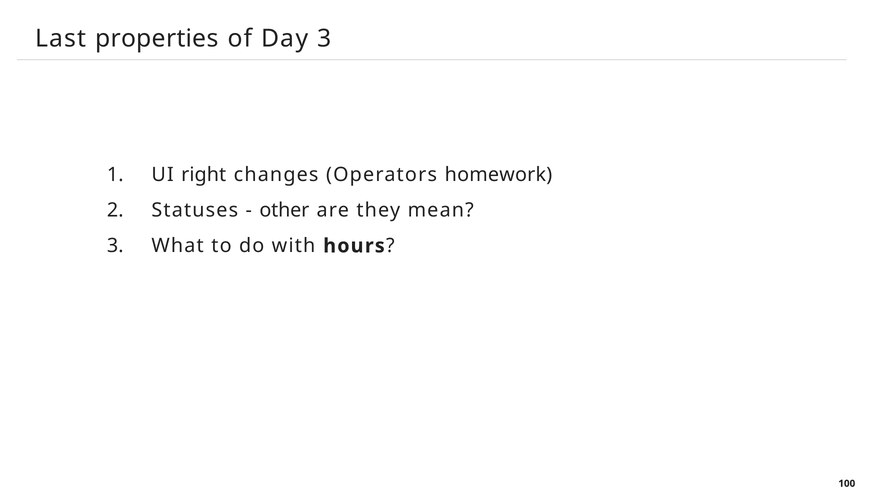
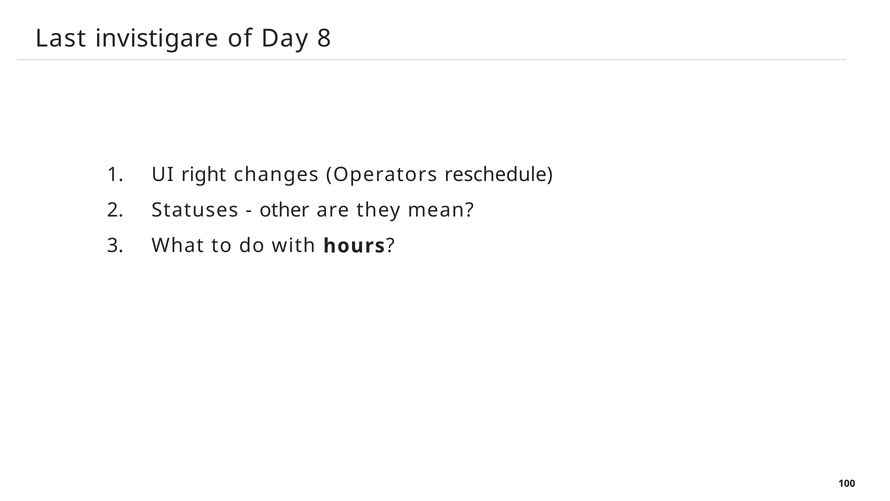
properties: properties -> invistigare (157, 39)
Day 3: 3 -> 8 (324, 39)
homework: homework -> reschedule (499, 175)
